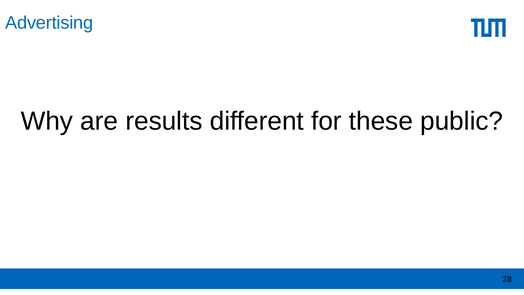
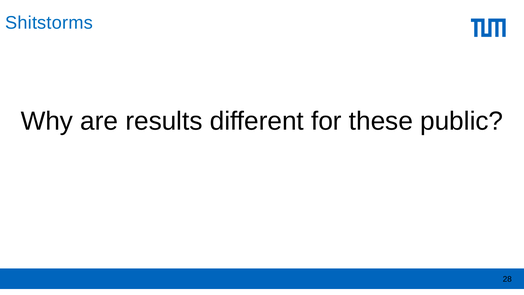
Advertising: Advertising -> Shitstorms (49, 23)
